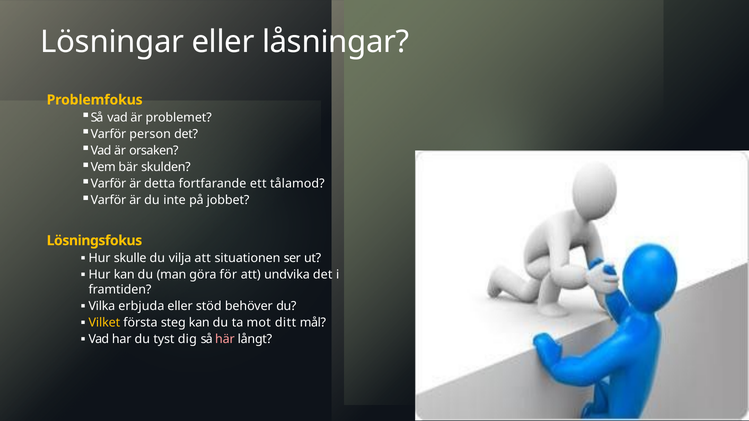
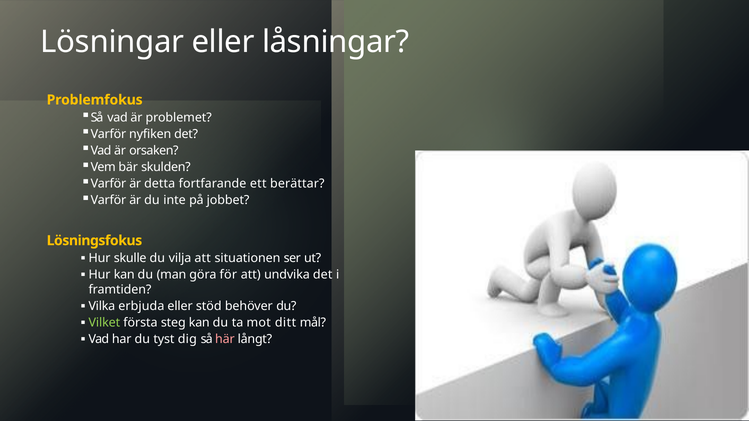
person: person -> nyfiken (150, 134)
tålamod: tålamod -> berättar (297, 184)
Vilket colour: yellow -> light green (104, 323)
